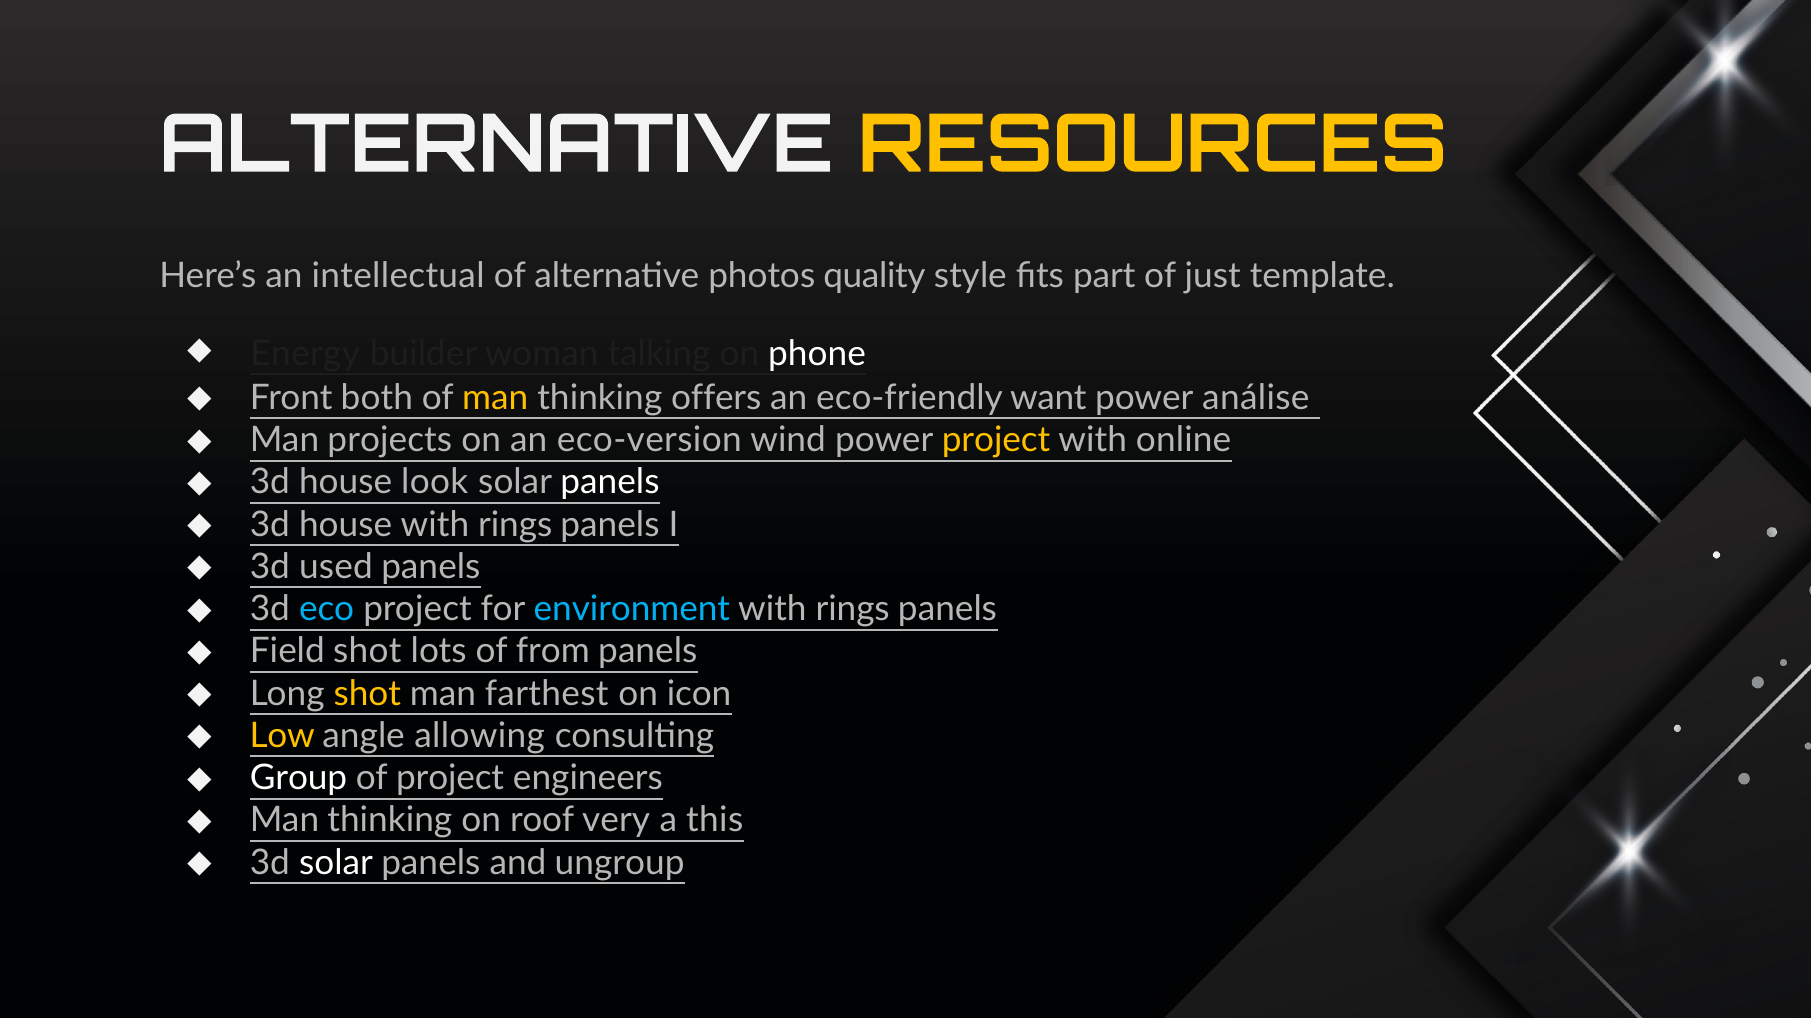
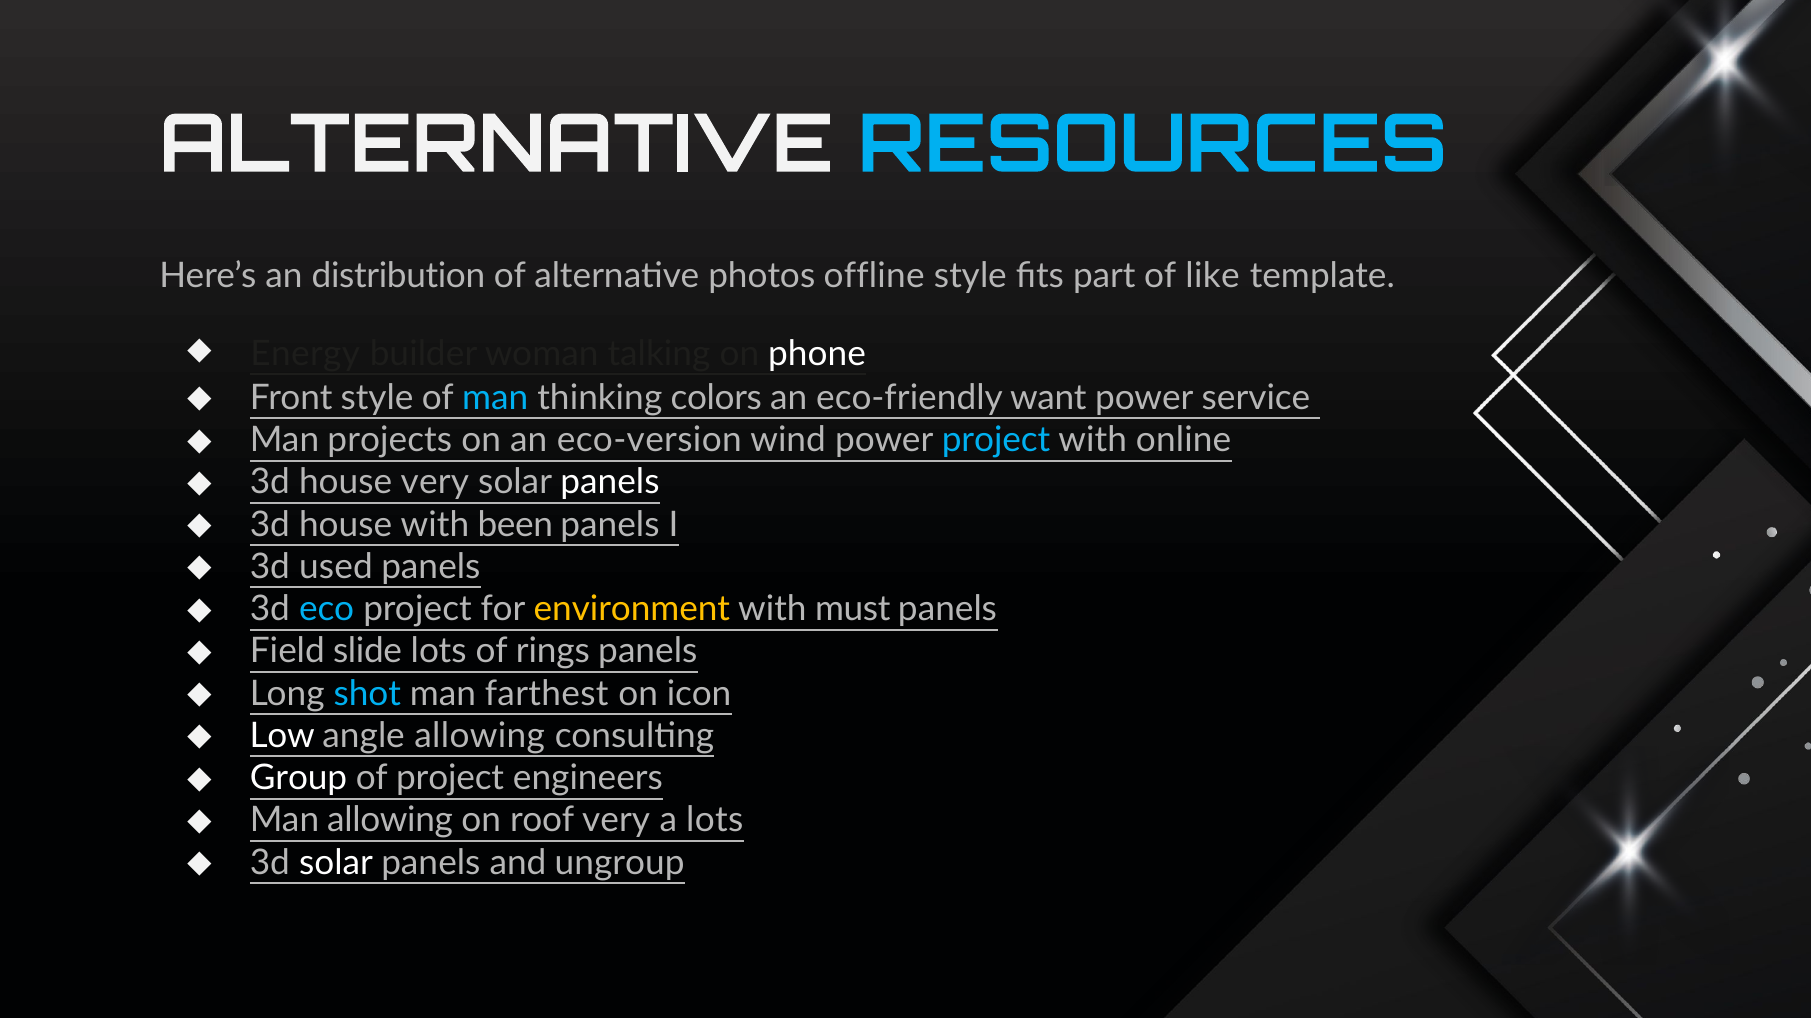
RESOURCES colour: yellow -> light blue (1153, 145)
intellectual: intellectual -> distribution (398, 276)
quality: quality -> offline (874, 276)
just: just -> like (1213, 276)
Front both: both -> style (377, 398)
man colour: yellow -> light blue (495, 398)
offers: offers -> colors (716, 398)
análise: análise -> service (1256, 398)
project colour: yellow -> light blue (996, 440)
house look: look -> very (435, 483)
house with rings: rings -> been (515, 525)
environment colour: light blue -> yellow (632, 609)
rings: rings -> must (853, 609)
Field shot: shot -> slide (368, 652)
from: from -> rings (553, 652)
shot colour: yellow -> light blue (367, 694)
Low colour: yellow -> white (282, 736)
thinking: thinking -> allowing (390, 821)
a this: this -> lots (715, 821)
